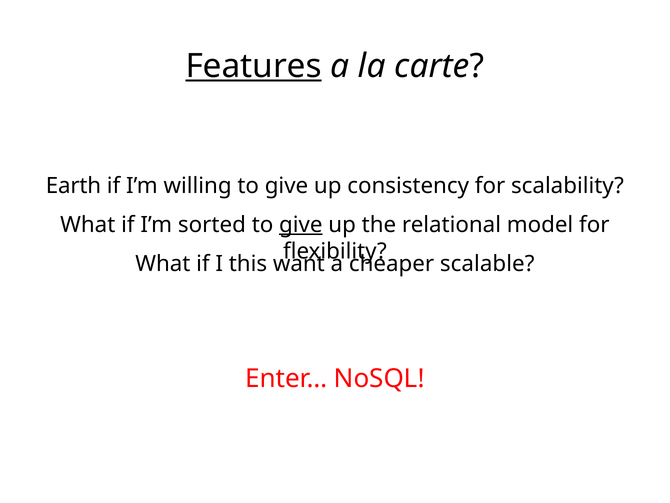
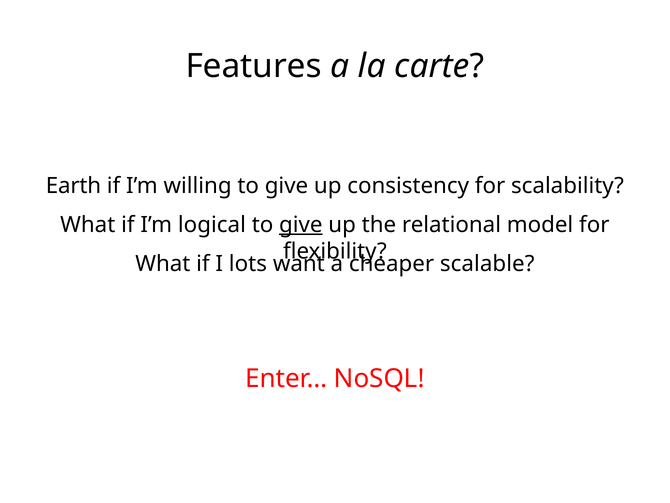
Features underline: present -> none (254, 66)
sorted: sorted -> logical (212, 224)
this: this -> lots (248, 264)
